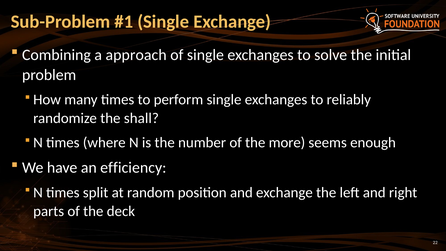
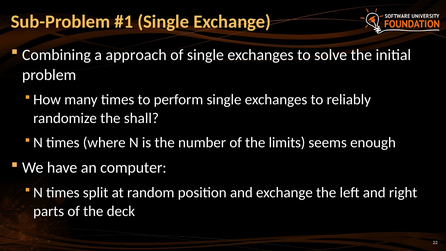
more: more -> limits (287, 143)
efficiency: efficiency -> computer (133, 168)
